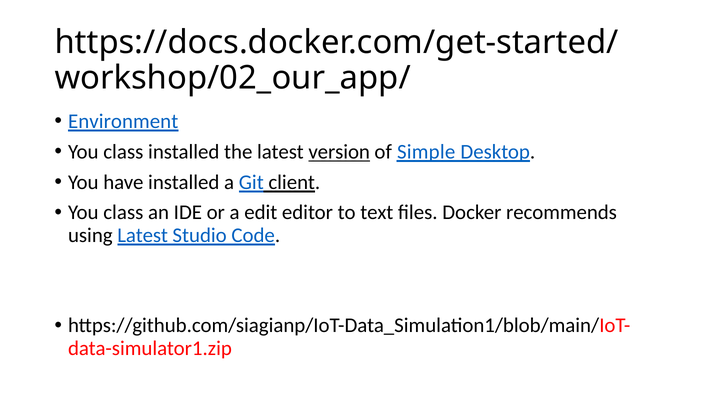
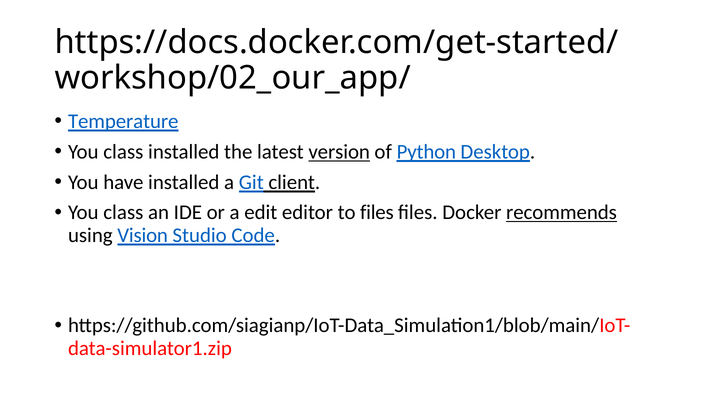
Environment: Environment -> Temperature (123, 121)
Simple: Simple -> Python (426, 152)
to text: text -> files (377, 212)
recommends underline: none -> present (561, 212)
using Latest: Latest -> Vision (143, 235)
